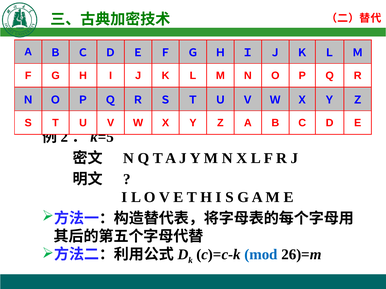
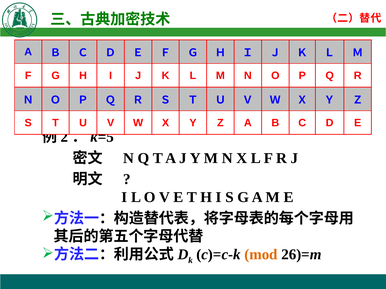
mod colour: blue -> orange (261, 255)
